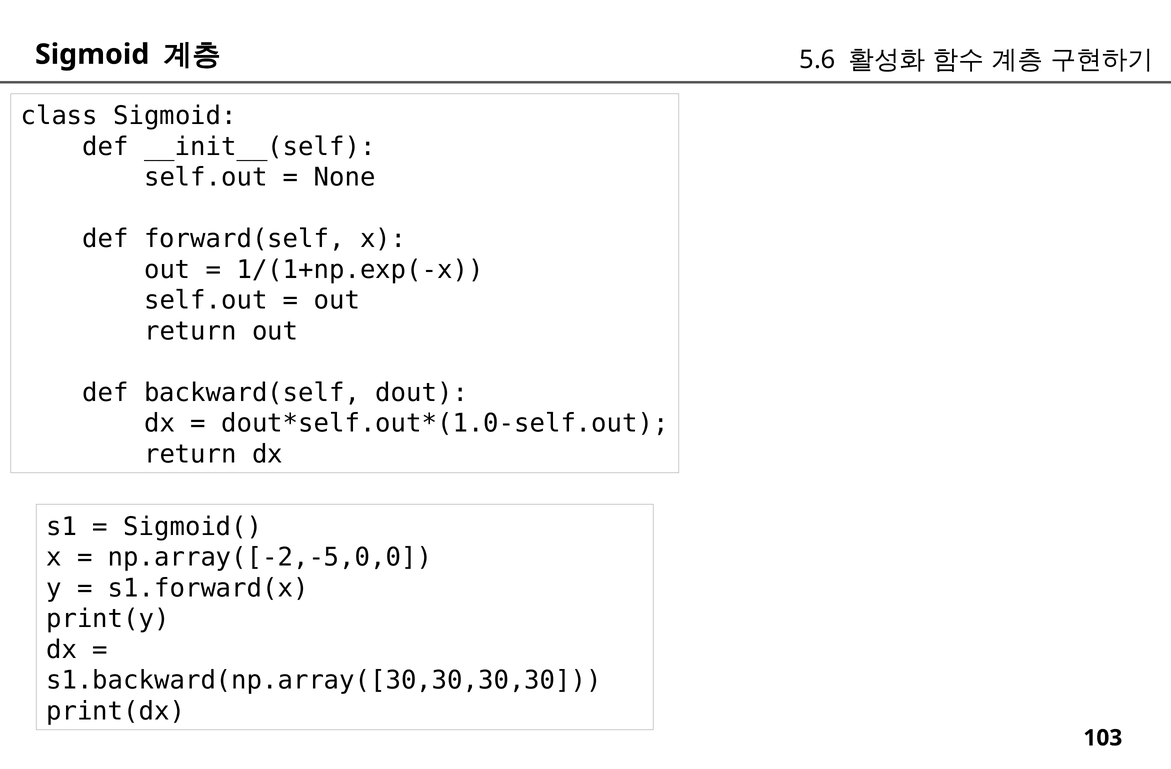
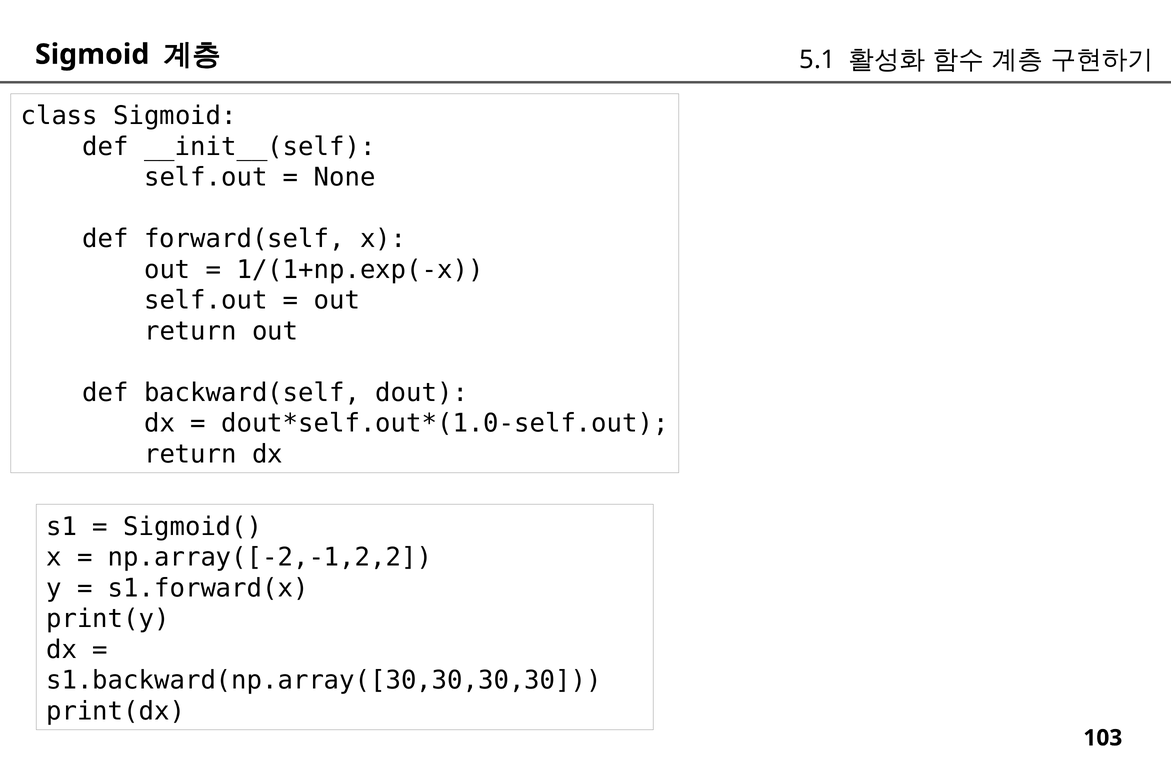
5.6: 5.6 -> 5.1 (818, 60)
np.array([-2,-5,0,0: np.array([-2,-5,0,0 -> np.array([-2,-1,2,2 (270, 558)
